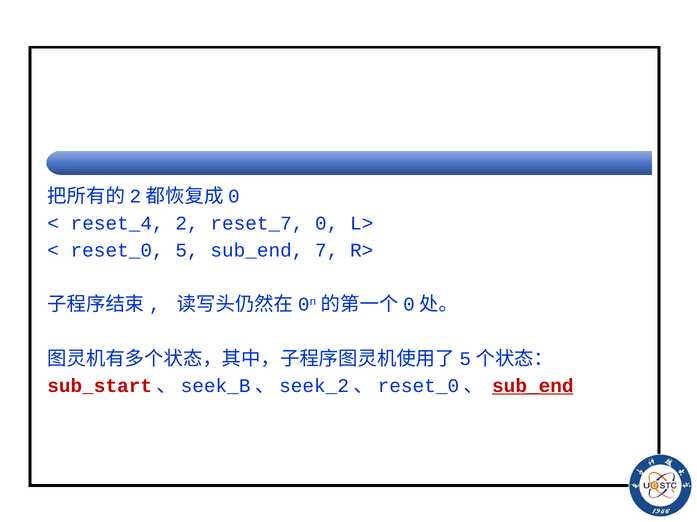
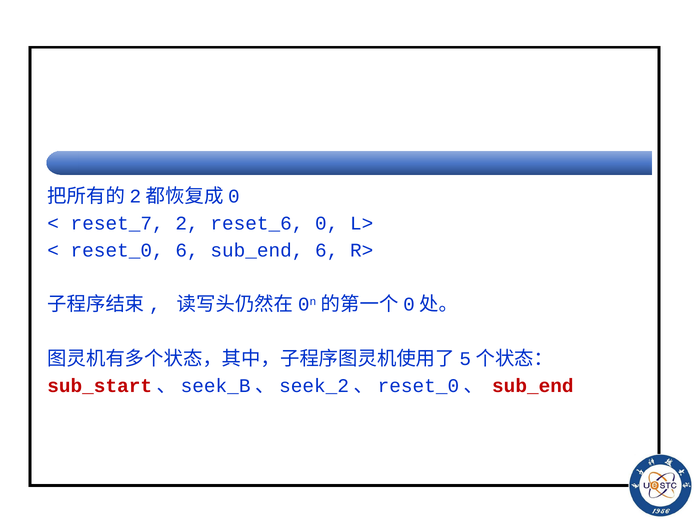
reset_4: reset_4 -> reset_7 (117, 224)
reset_7: reset_7 -> reset_6 (257, 224)
reset_0 5: 5 -> 6 (187, 251)
sub_end 7: 7 -> 6 (327, 251)
sub_end underline: present -> none (533, 386)
